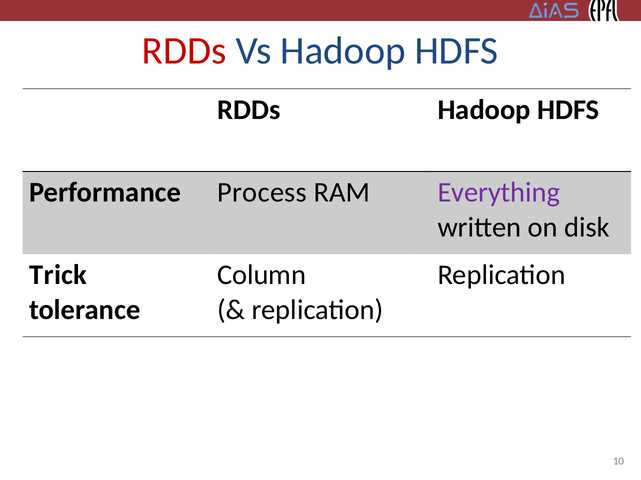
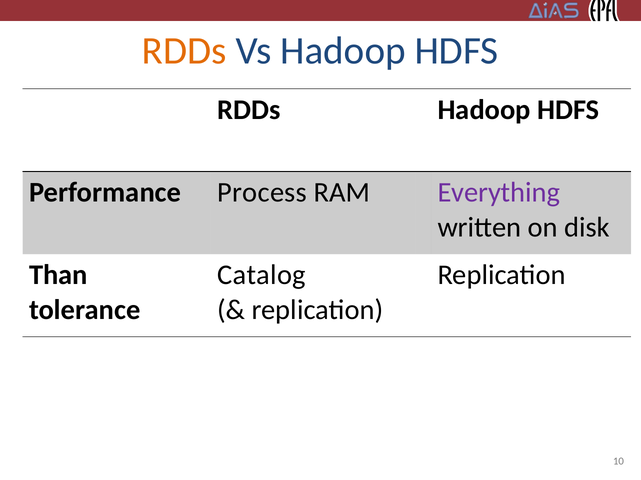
RDDs colour: red -> orange (184, 51)
Trick: Trick -> Than (58, 275)
Column: Column -> Catalog (261, 275)
